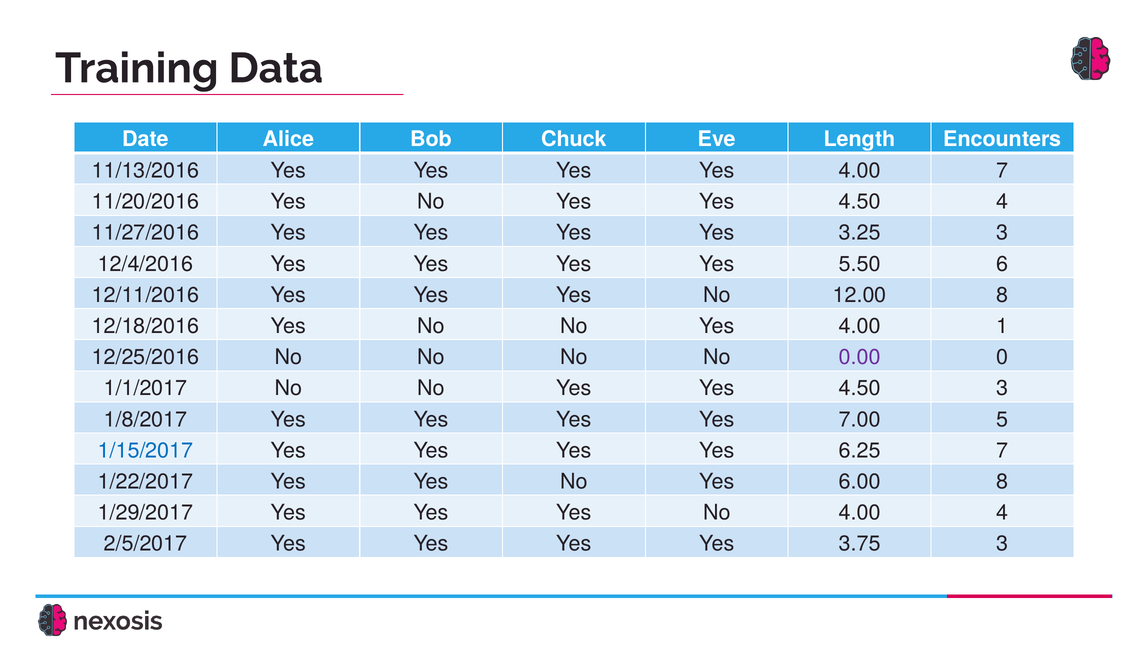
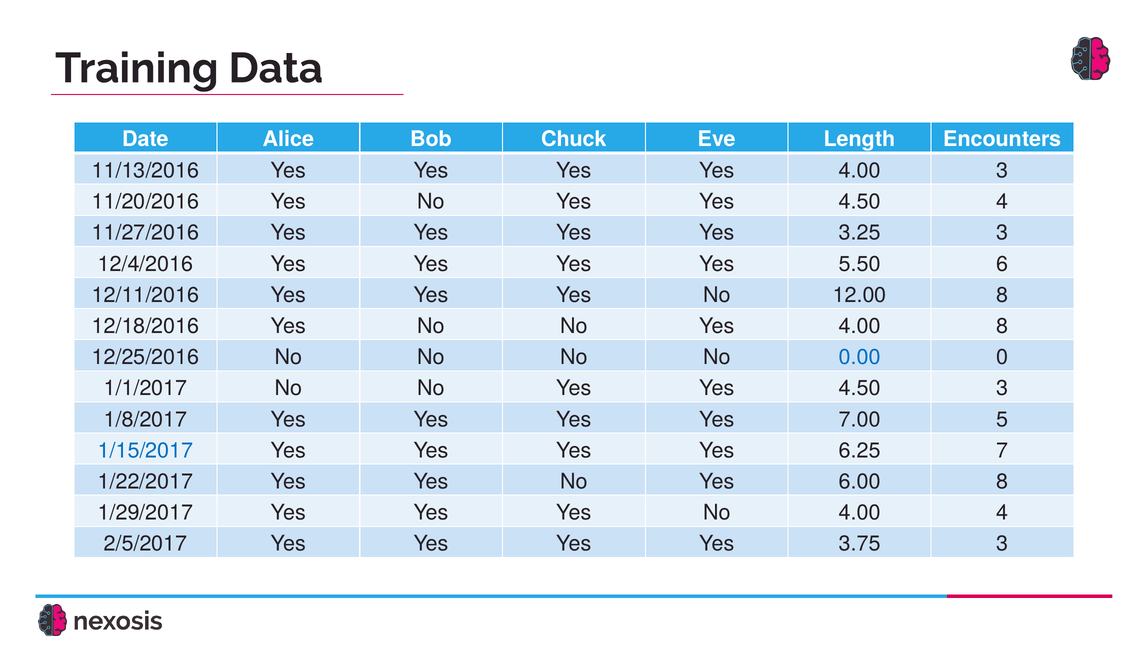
4.00 7: 7 -> 3 (1002, 171)
4.00 1: 1 -> 8 (1002, 326)
0.00 colour: purple -> blue (860, 357)
